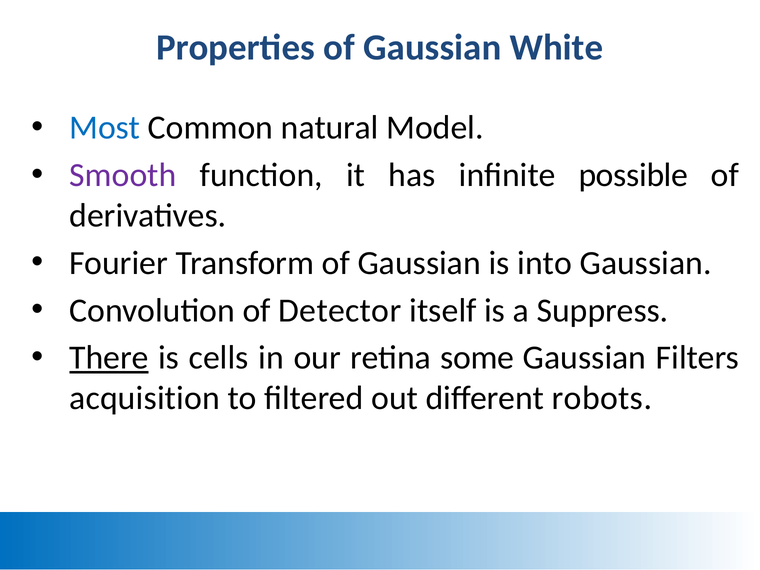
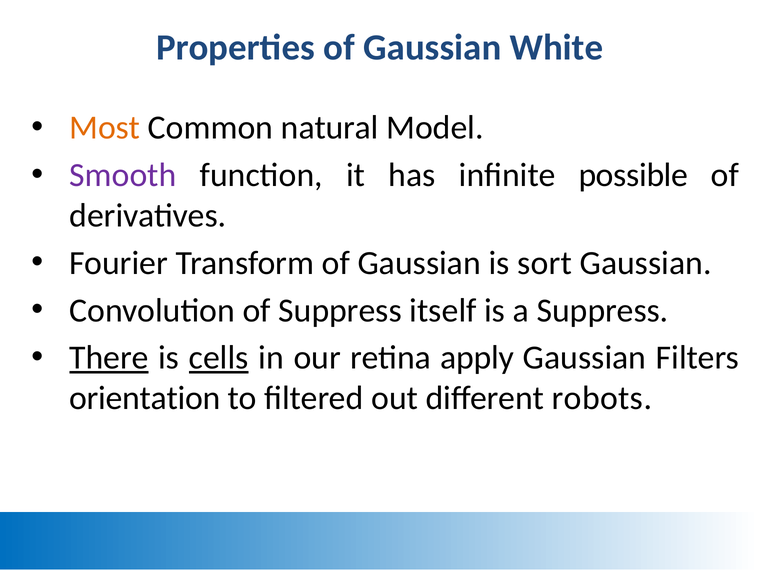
Most colour: blue -> orange (105, 128)
into: into -> sort (545, 263)
of Detector: Detector -> Suppress (340, 310)
cells underline: none -> present (219, 358)
some: some -> apply (477, 358)
acquisition: acquisition -> orientation (145, 398)
